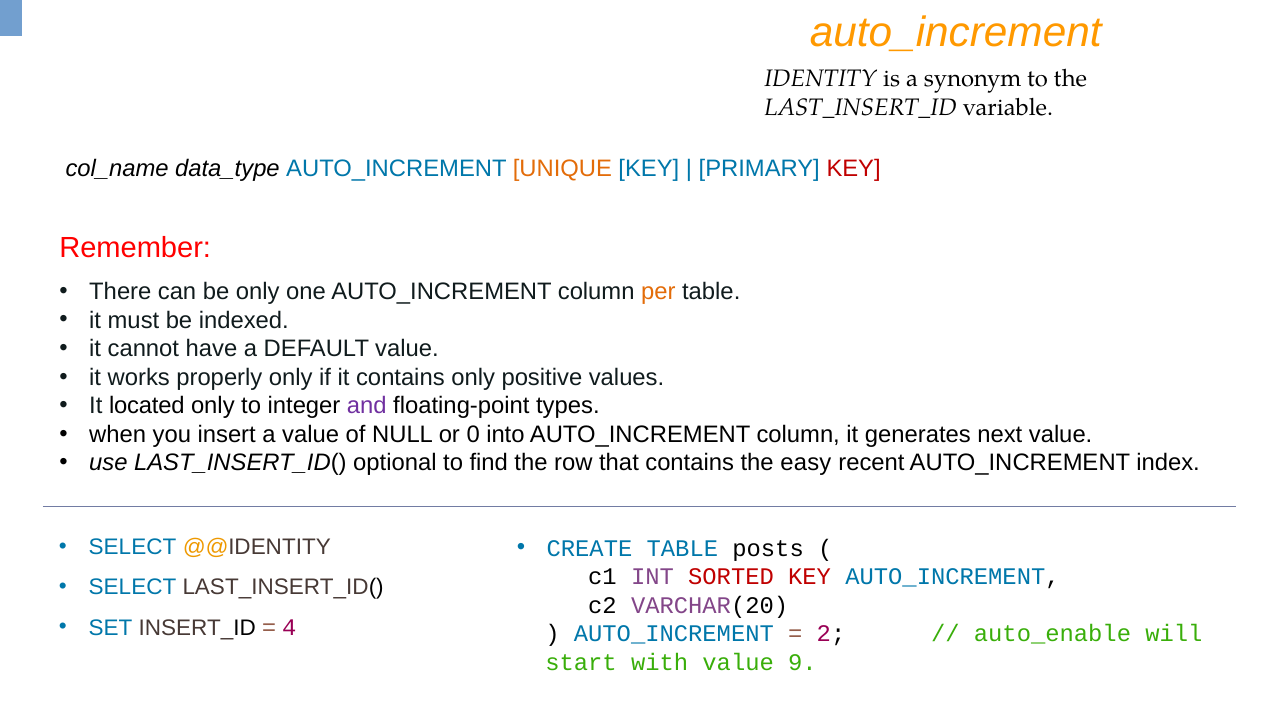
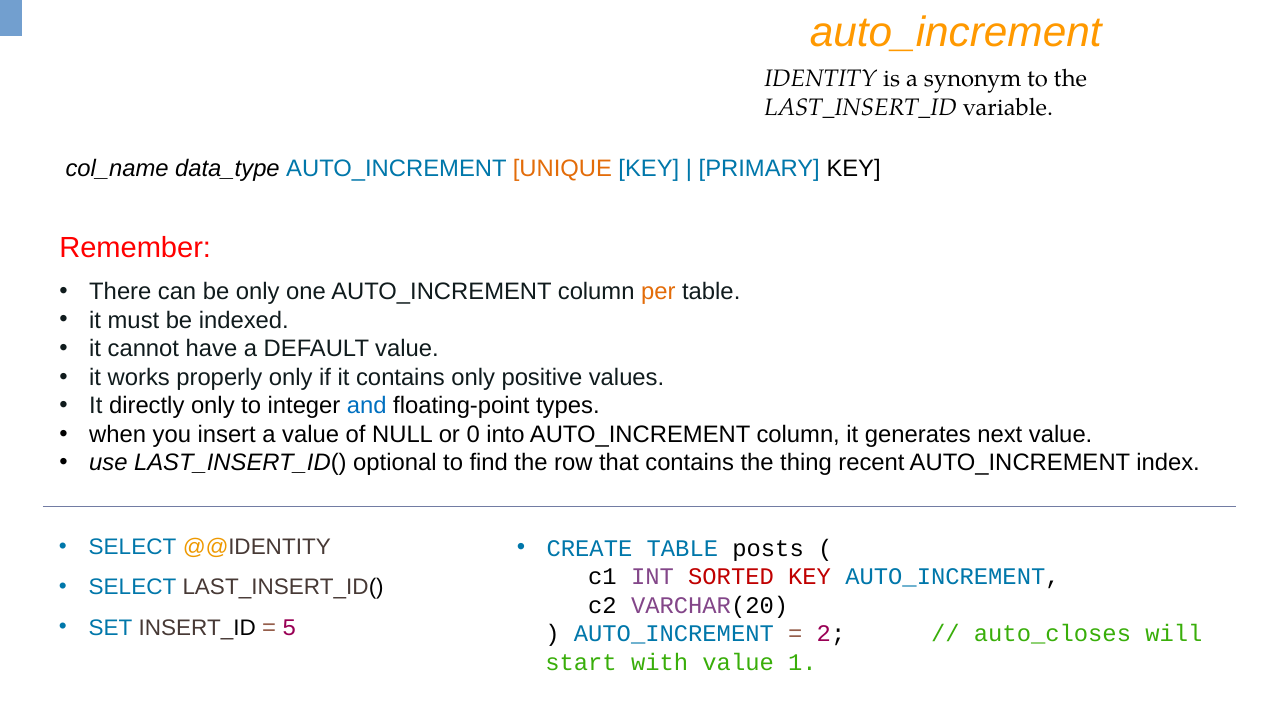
KEY colour: red -> black (854, 169)
located: located -> directly (147, 406)
and colour: purple -> blue (367, 406)
easy: easy -> thing (806, 463)
4: 4 -> 5 (289, 628)
auto_enable: auto_enable -> auto_closes (1052, 634)
9: 9 -> 1 (802, 663)
